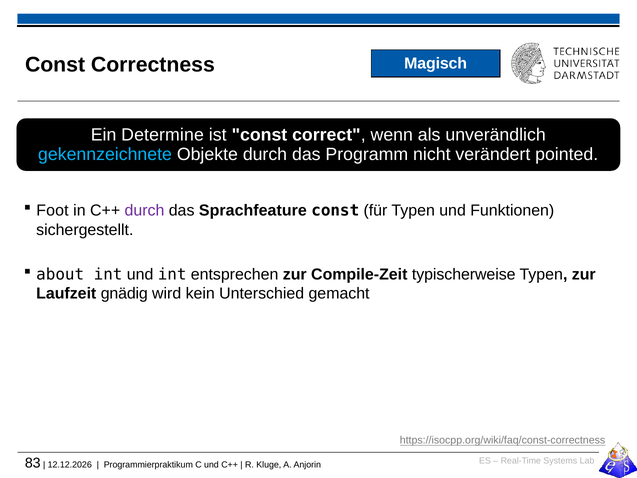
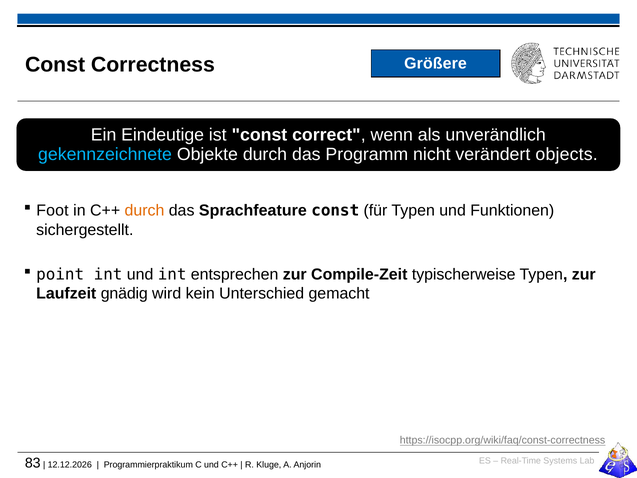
Magisch: Magisch -> Größere (436, 63)
Determine: Determine -> Eindeutige (163, 135)
pointed: pointed -> objects (567, 154)
durch colour: purple -> orange (144, 211)
about: about -> point (60, 274)
